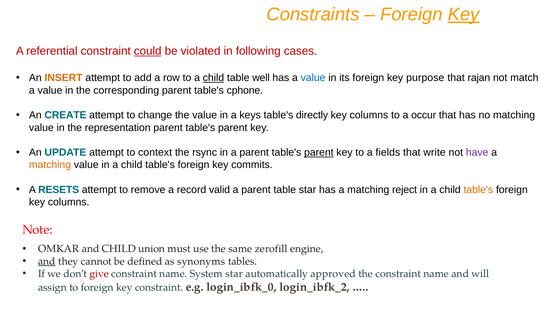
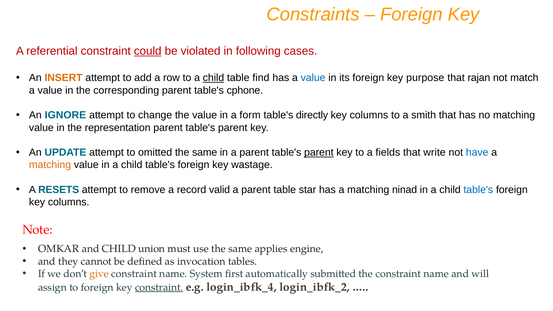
Key underline: present -> none (464, 14)
well: well -> find (261, 78)
CREATE: CREATE -> IGNORE (65, 115)
keys: keys -> form (250, 115)
occur: occur -> smith (424, 115)
context: context -> omitted (155, 152)
rsync: rsync -> same (205, 152)
have colour: purple -> blue (477, 152)
commits: commits -> wastage (252, 165)
reject: reject -> ninad (405, 190)
table's colour: orange -> blue (478, 190)
zerofill: zerofill -> applies (271, 249)
and underline: present -> none (47, 261)
synonyms: synonyms -> invocation (201, 261)
give colour: red -> orange (99, 274)
System star: star -> first (234, 274)
approved: approved -> submitted (333, 274)
constraint underline: none -> present (159, 287)
login_ibfk_0: login_ibfk_0 -> login_ibfk_4 (242, 287)
